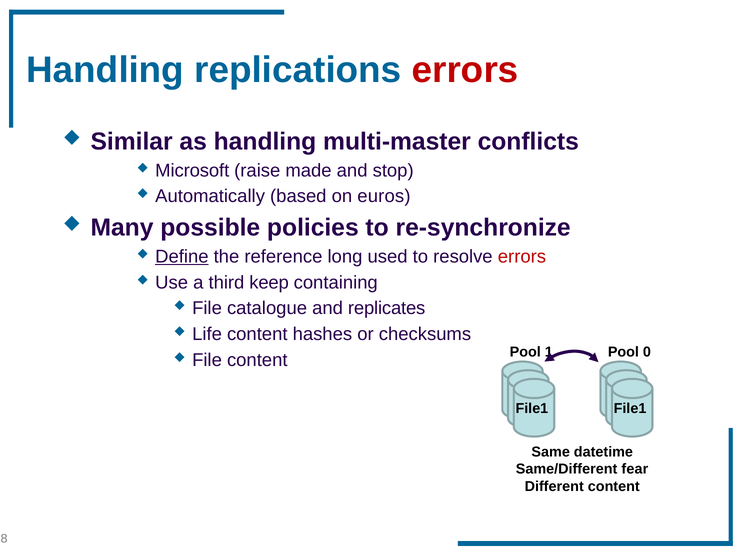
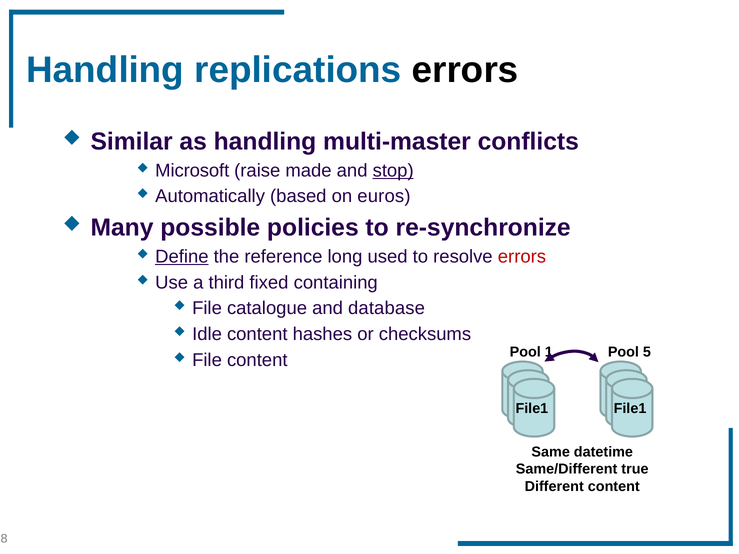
errors colour: red -> black (465, 70)
stop underline: none -> present (393, 171)
keep: keep -> fixed (269, 283)
replicates: replicates -> database (387, 309)
Life: Life -> Idle (207, 334)
0: 0 -> 5 (647, 352)
fear: fear -> true (635, 469)
